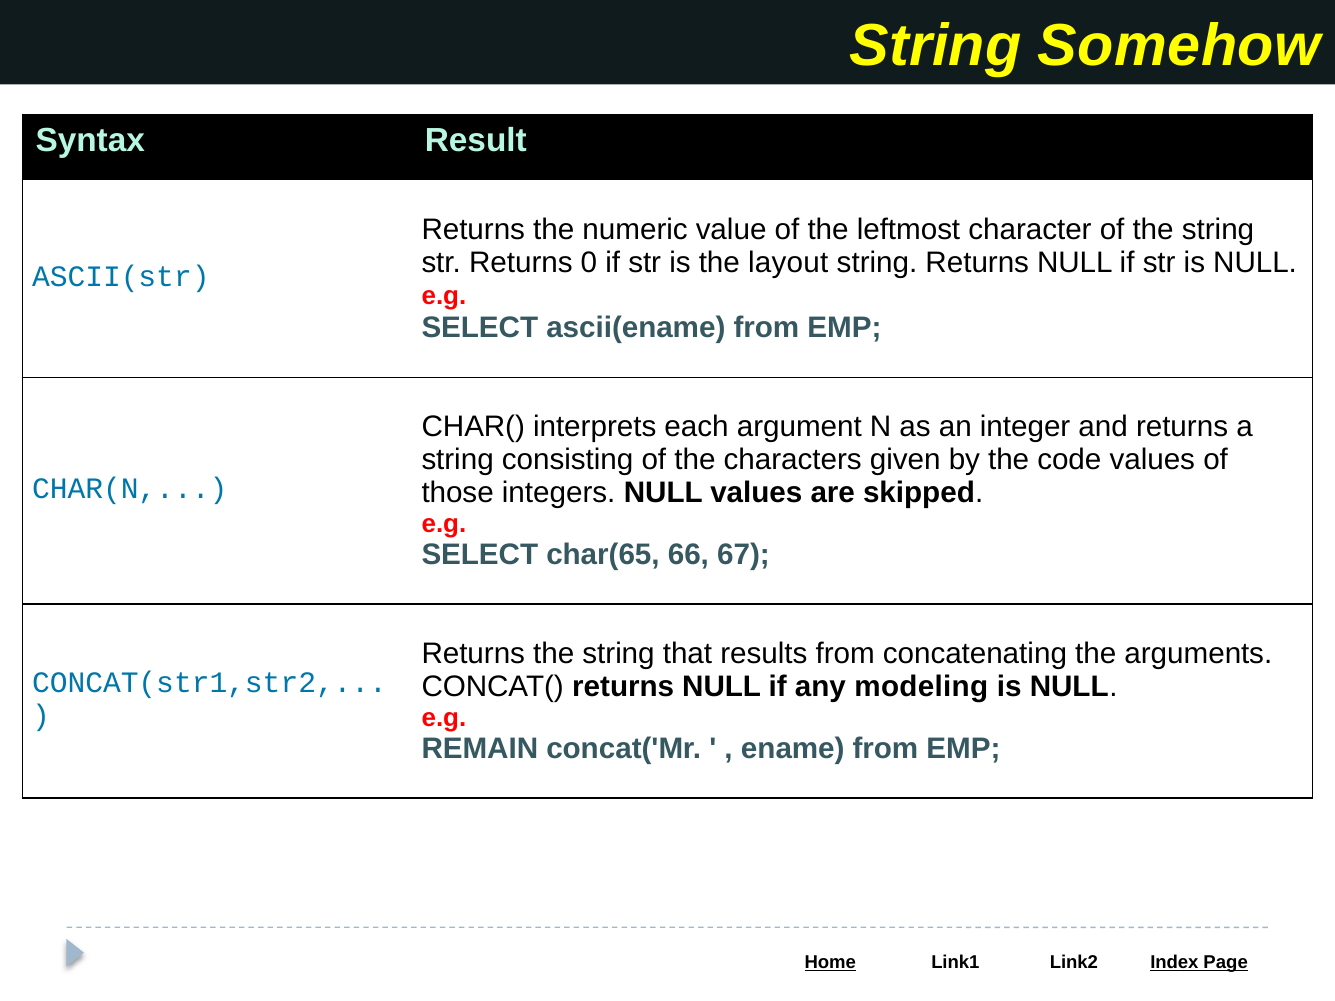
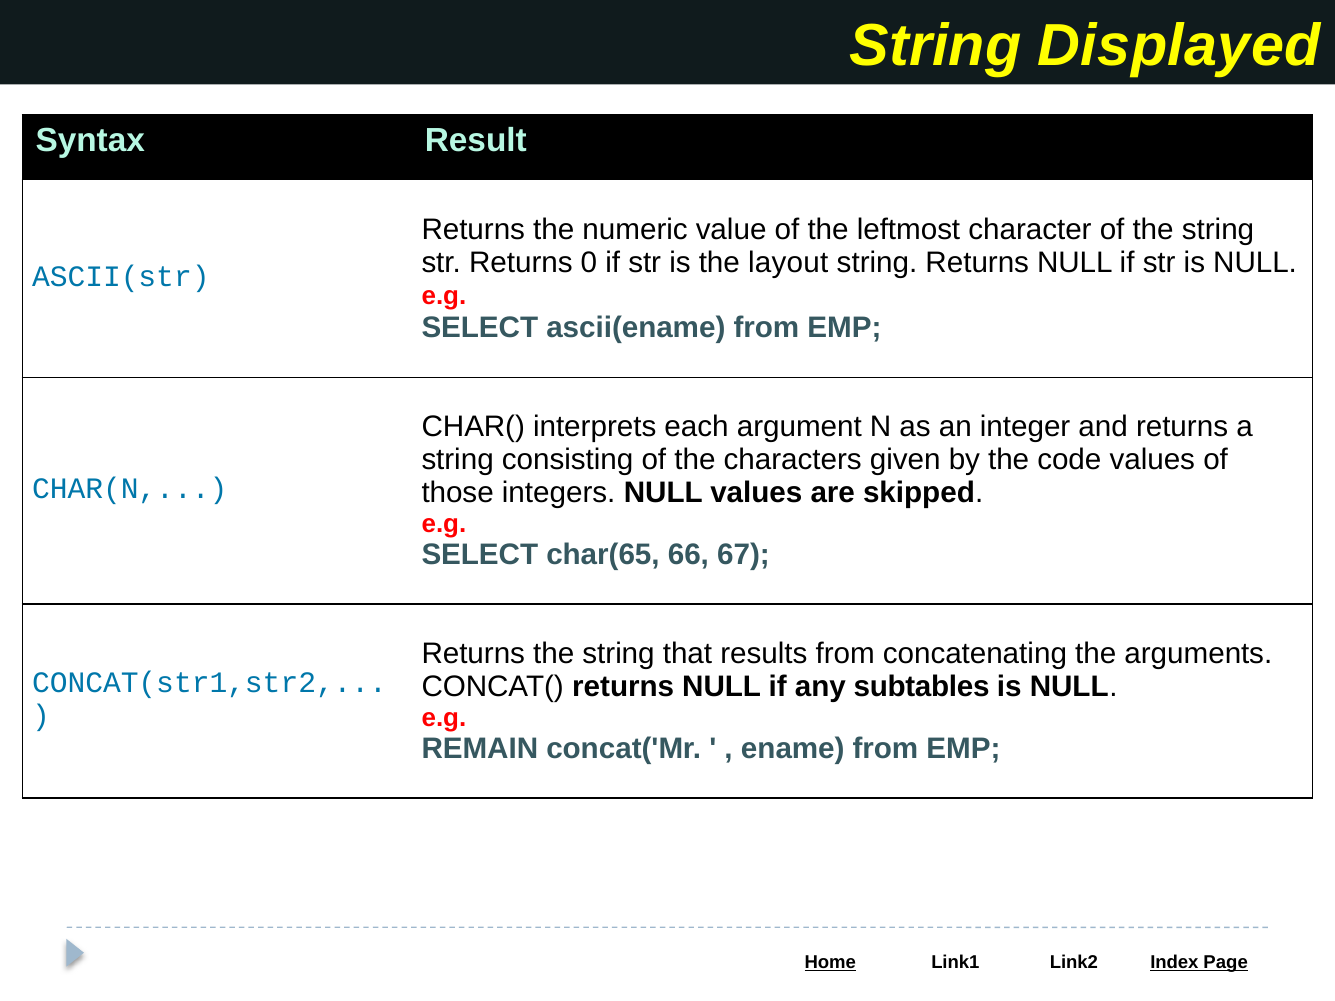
Somehow: Somehow -> Displayed (1179, 46)
modeling: modeling -> subtables (922, 687)
